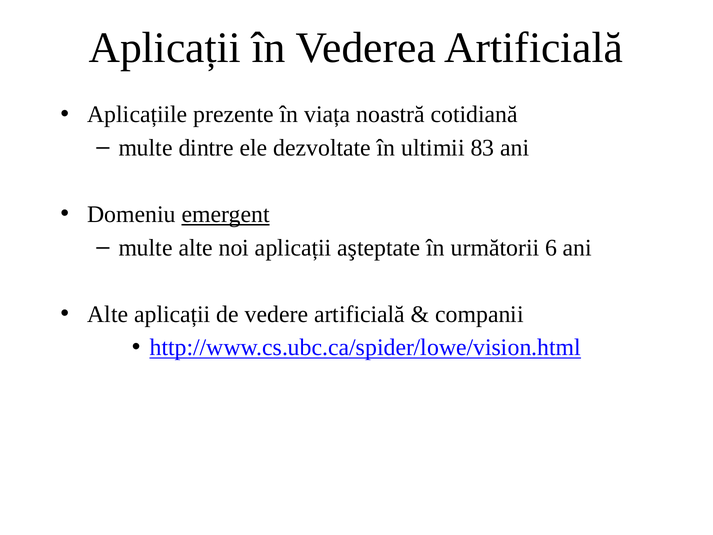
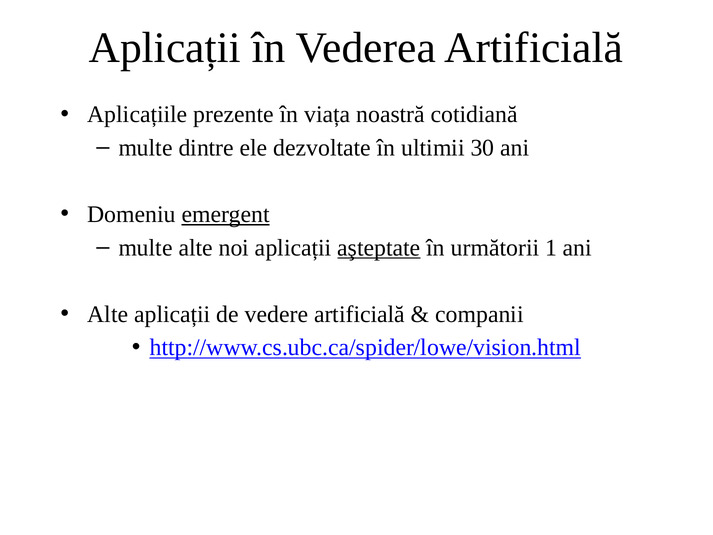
83: 83 -> 30 (482, 148)
aşteptate underline: none -> present (379, 248)
6: 6 -> 1 (551, 248)
